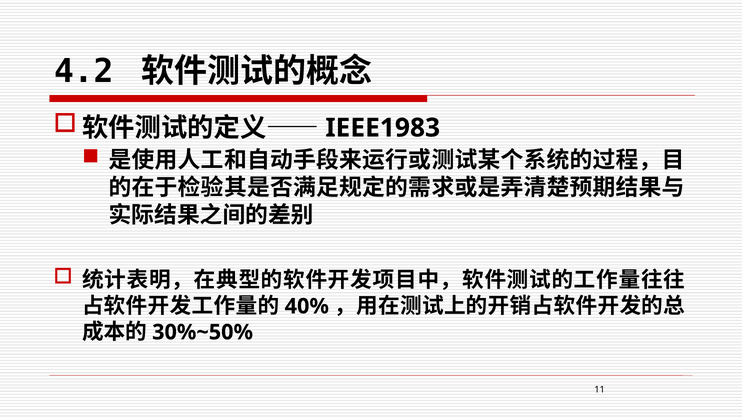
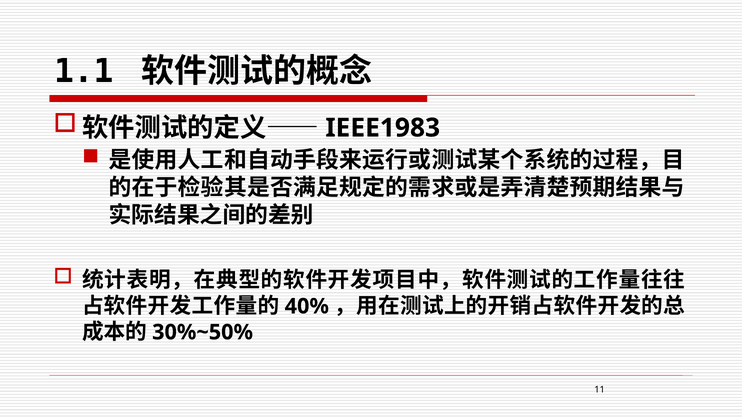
4.2: 4.2 -> 1.1 (84, 71)
